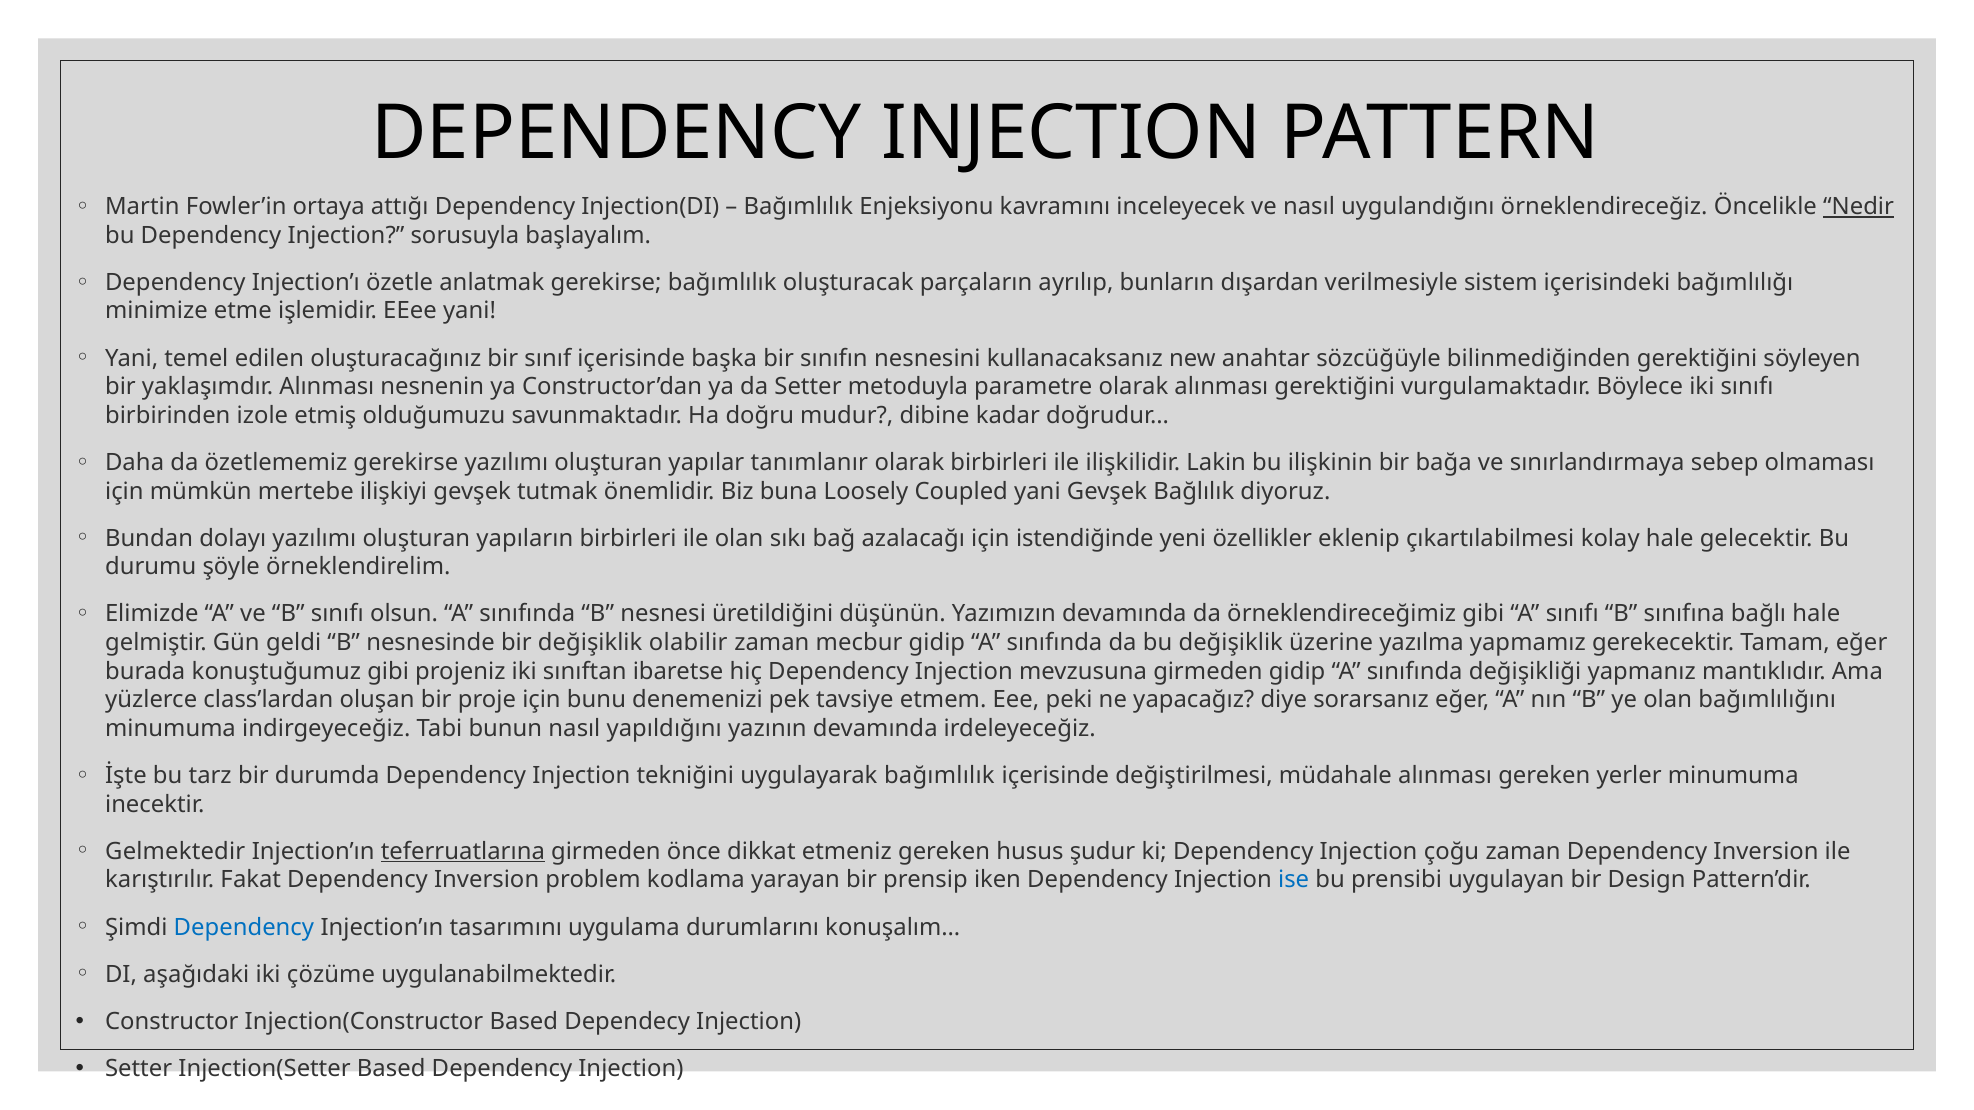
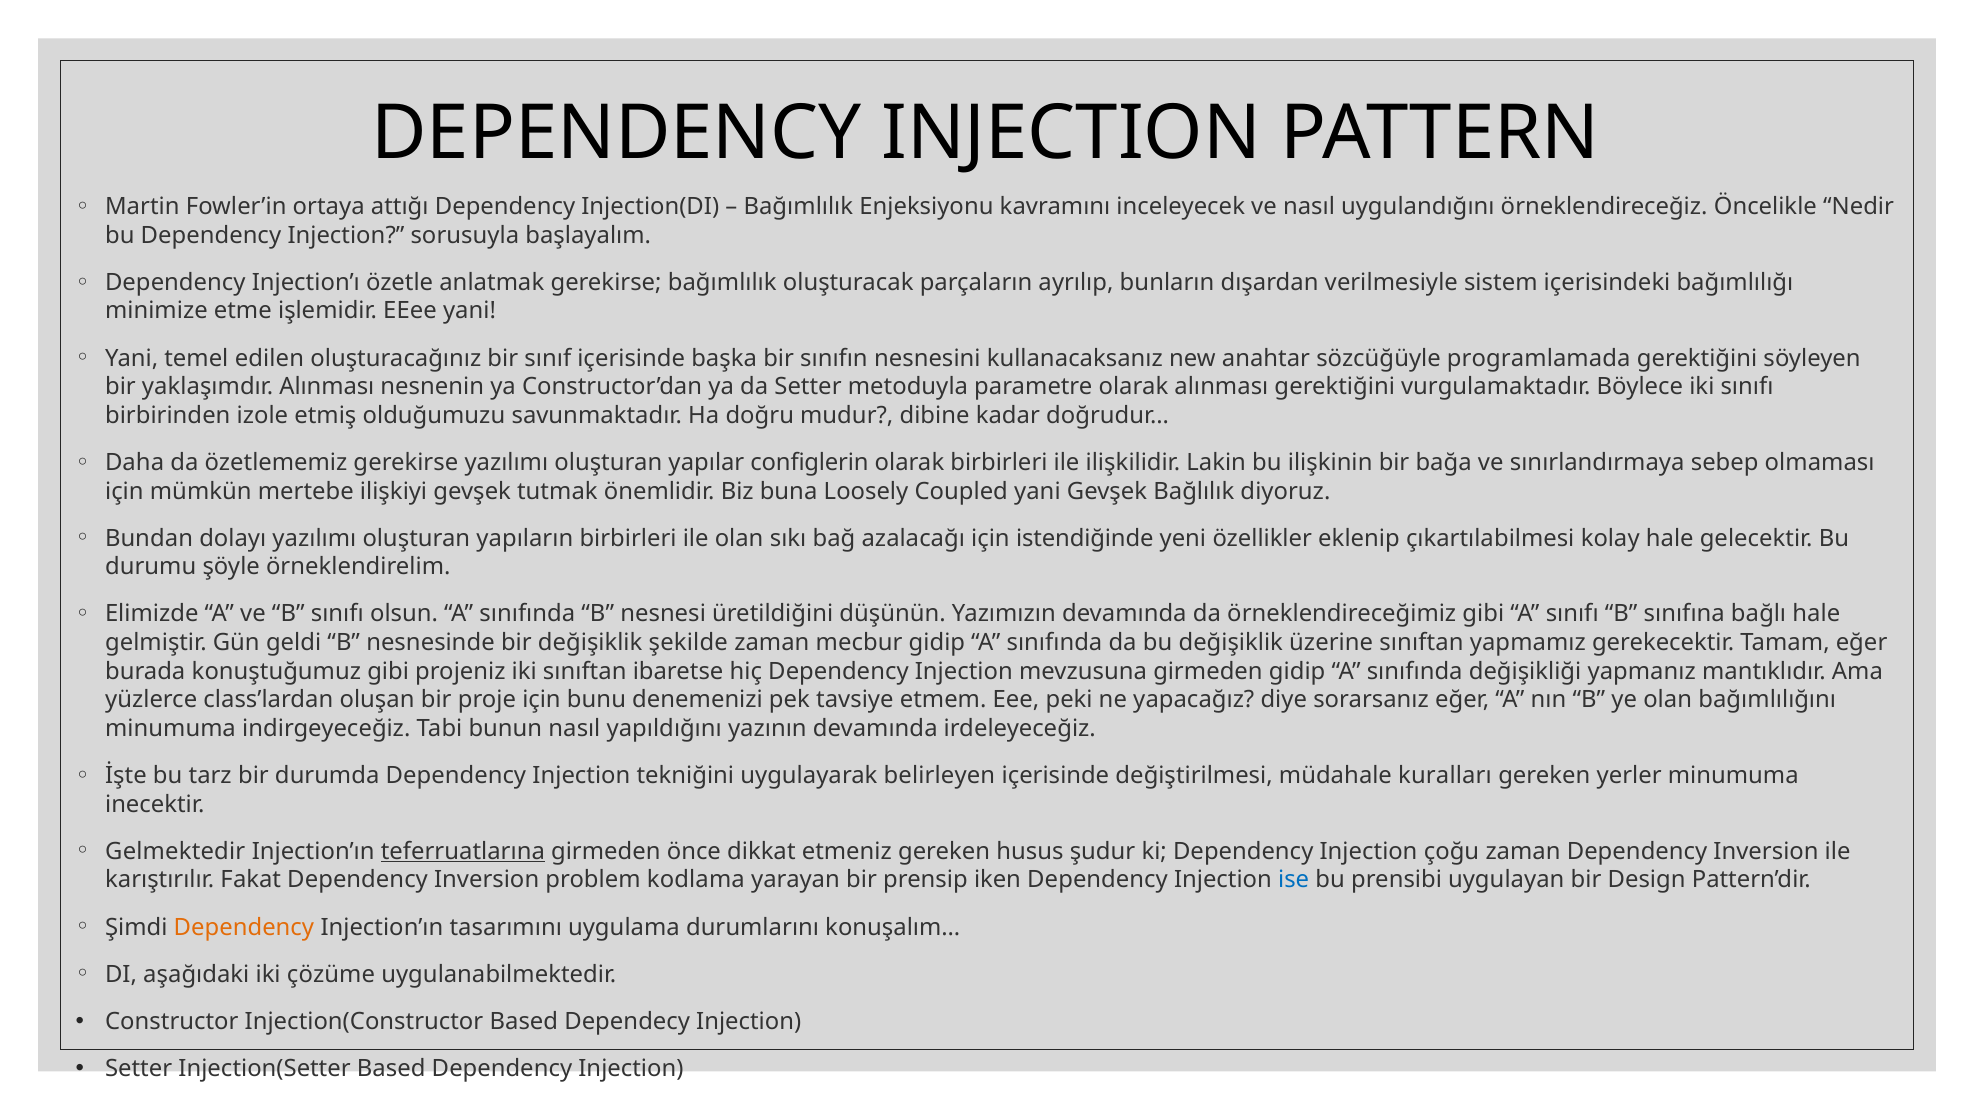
Nedir underline: present -> none (1859, 207)
bilinmediğinden: bilinmediğinden -> programlamada (1539, 358)
tanımlanır: tanımlanır -> configlerin (809, 463)
olabilir: olabilir -> şekilde (688, 643)
üzerine yazılma: yazılma -> sınıftan (1421, 643)
uygulayarak bağımlılık: bağımlılık -> belirleyen (939, 776)
müdahale alınması: alınması -> kuralları (1445, 776)
Dependency colour: blue -> orange (244, 927)
